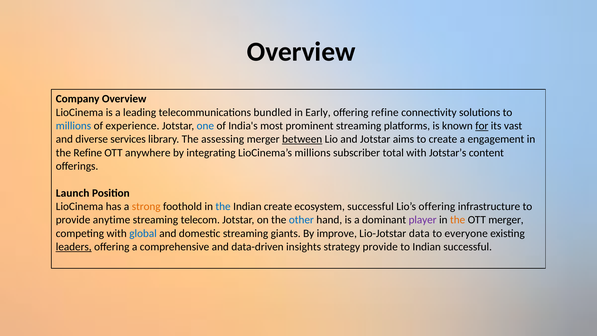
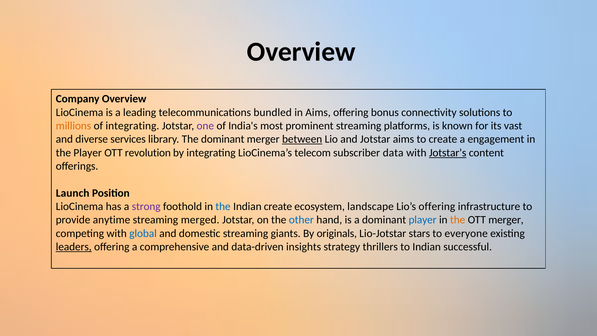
in Early: Early -> Aims (318, 112)
offering refine: refine -> bonus (385, 112)
millions colour: blue -> orange (73, 126)
of experience: experience -> integrating (132, 126)
one colour: blue -> purple (205, 126)
for underline: present -> none (482, 126)
The assessing: assessing -> dominant (223, 139)
the Refine: Refine -> Player (88, 153)
anywhere: anywhere -> revolution (148, 153)
LioCinema’s millions: millions -> telecom (313, 153)
total: total -> data (393, 153)
Jotstar’s underline: none -> present (448, 153)
strong colour: orange -> purple (146, 206)
ecosystem successful: successful -> landscape (371, 206)
telecom: telecom -> merged (200, 220)
player colour: purple -> blue (423, 220)
improve: improve -> originals (337, 233)
data: data -> stars (419, 233)
strategy provide: provide -> thrillers (380, 247)
